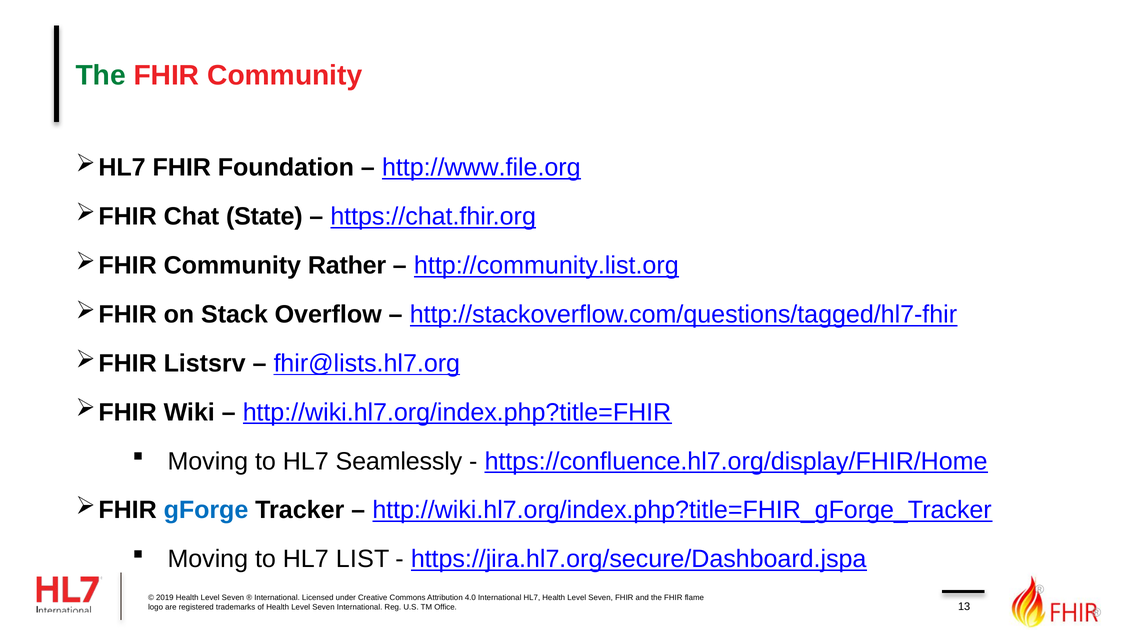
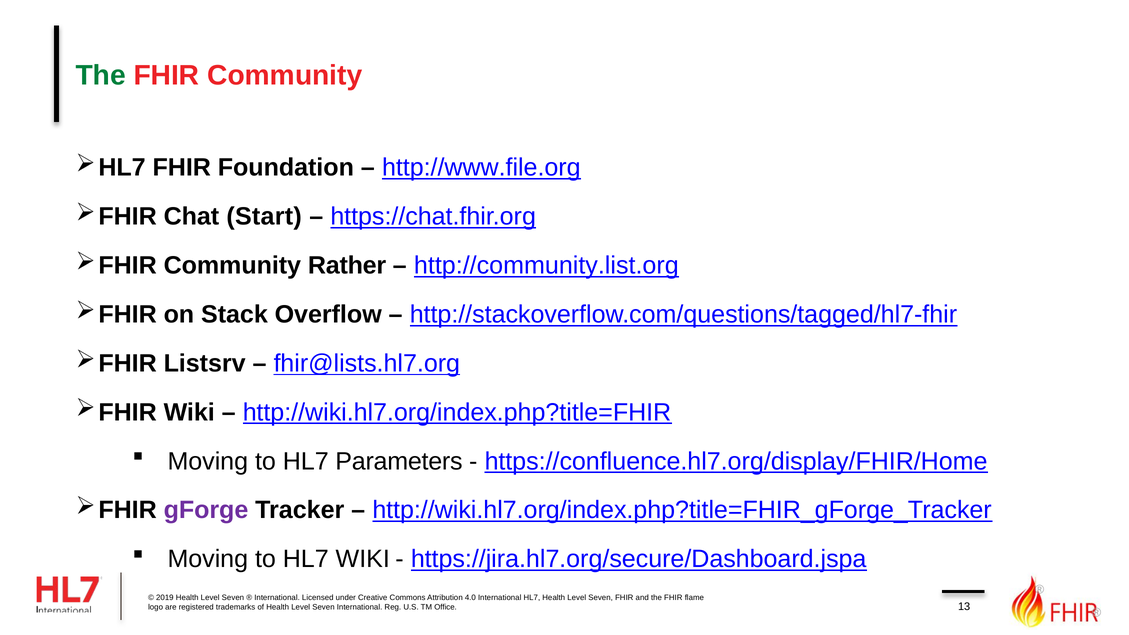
State: State -> Start (264, 217)
Seamlessly: Seamlessly -> Parameters (399, 461)
gForge colour: blue -> purple (206, 510)
HL7 LIST: LIST -> WIKI (363, 559)
